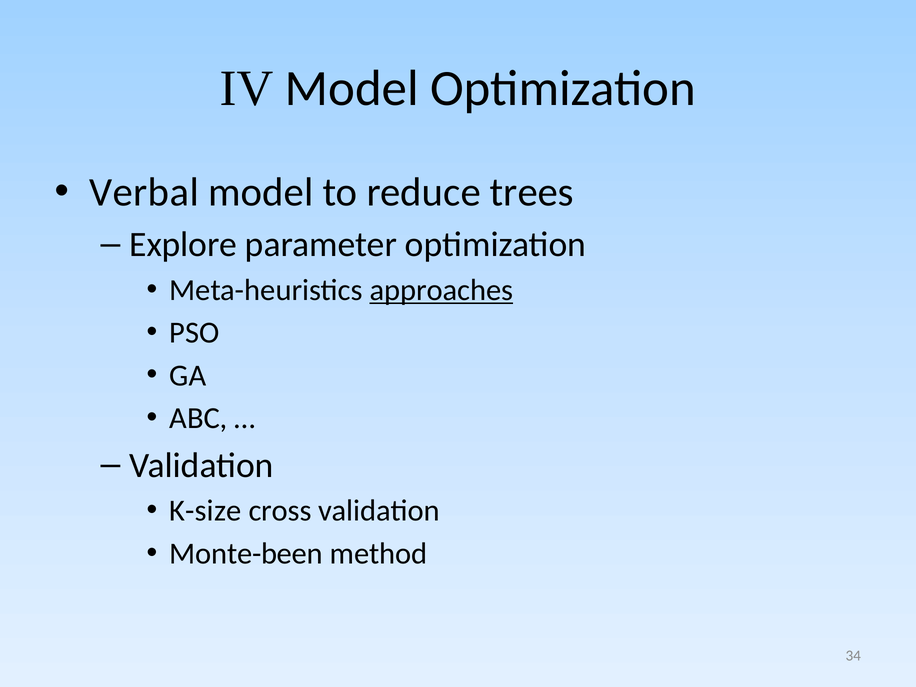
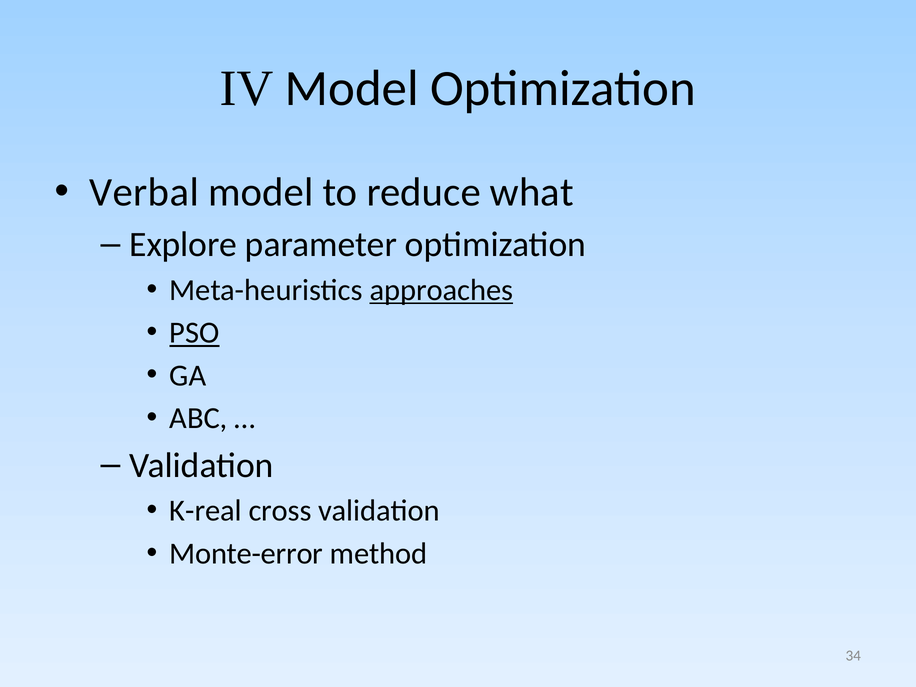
trees: trees -> what (532, 192)
PSO underline: none -> present (194, 333)
K-size: K-size -> K-real (206, 511)
Monte-been: Monte-been -> Monte-error (246, 554)
